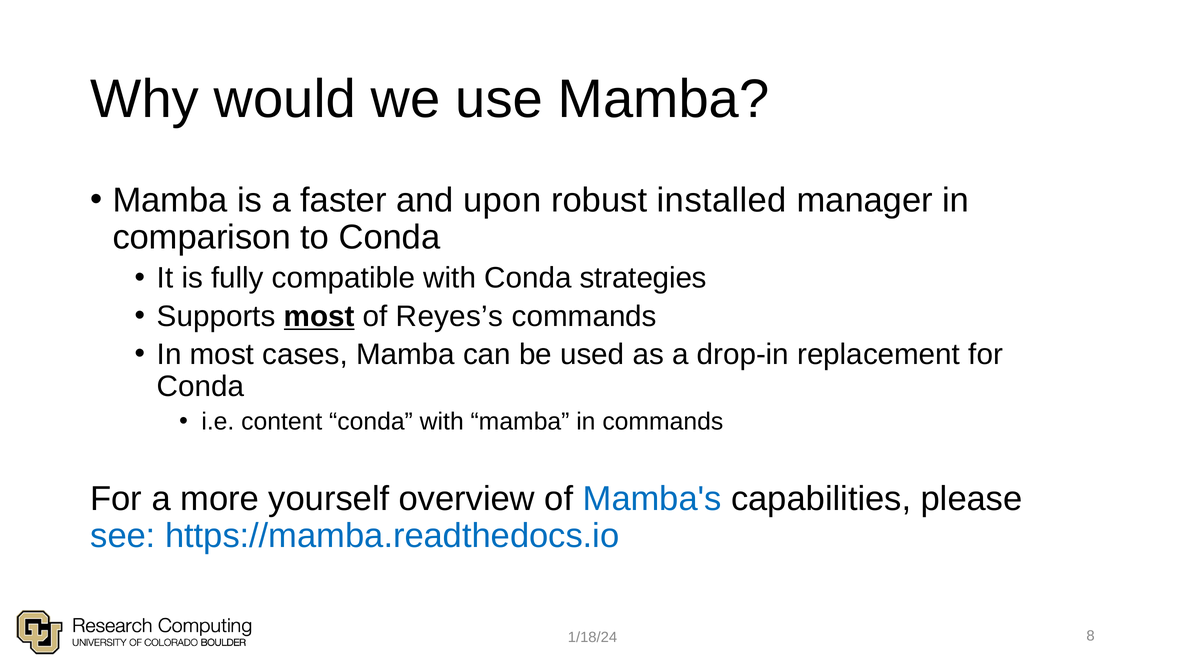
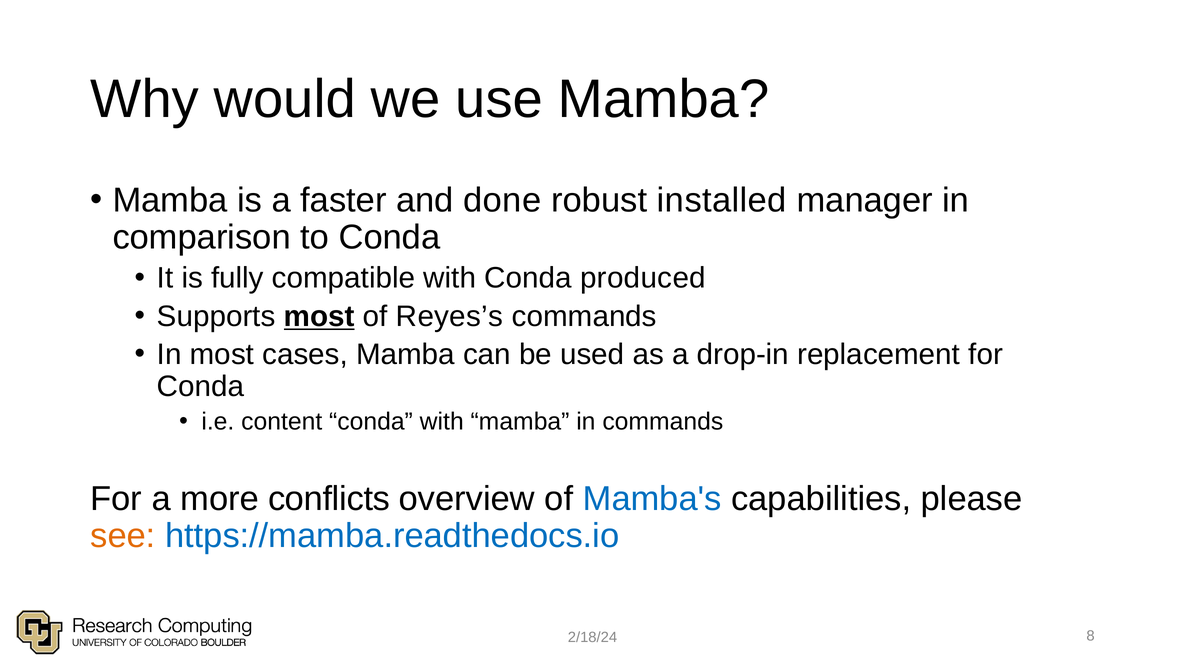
upon: upon -> done (502, 200)
strategies: strategies -> produced (643, 278)
yourself: yourself -> conflicts (329, 499)
see colour: blue -> orange (123, 537)
1/18/24: 1/18/24 -> 2/18/24 (592, 638)
